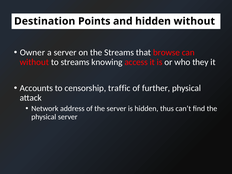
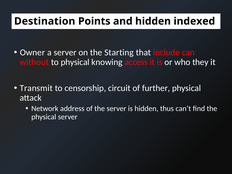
hidden without: without -> indexed (194, 21)
the Streams: Streams -> Starting (119, 52)
browse: browse -> include (166, 52)
to streams: streams -> physical (75, 62)
Accounts: Accounts -> Transmit (36, 88)
traffic: traffic -> circuit (119, 88)
